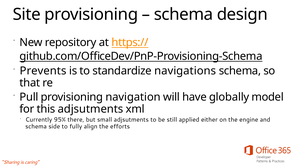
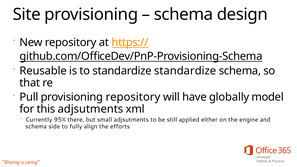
Prevents: Prevents -> Reusable (43, 71)
standardize navigations: navigations -> standardize (185, 71)
provisioning navigation: navigation -> repository (133, 97)
